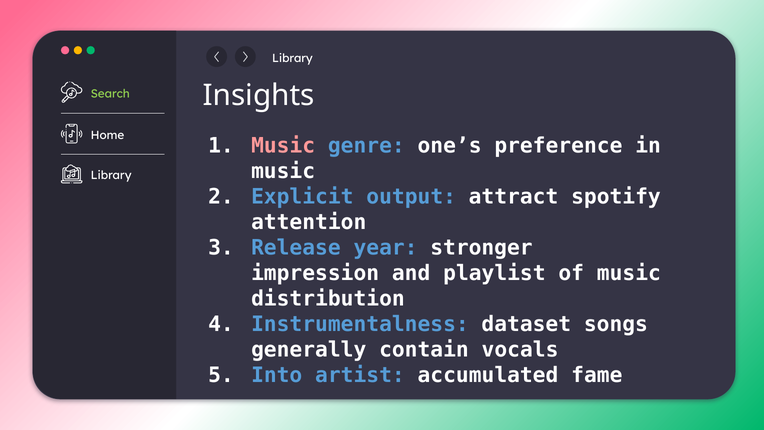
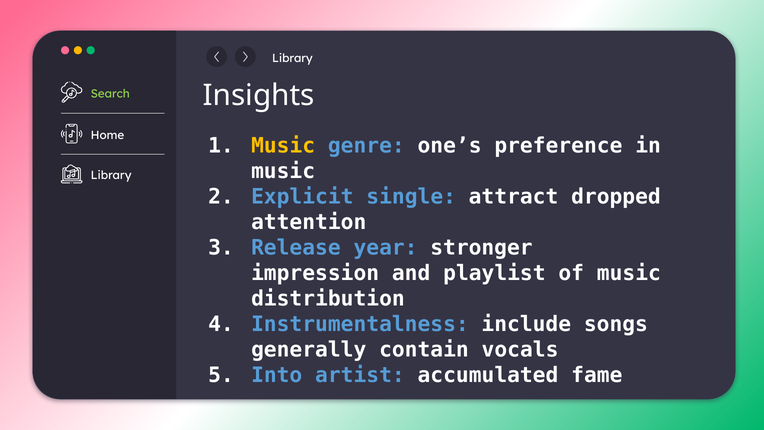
Music colour: pink -> yellow (283, 146)
output: output -> single (411, 197)
spotify: spotify -> dropped (616, 197)
dataset: dataset -> include (526, 324)
